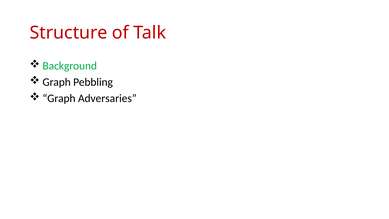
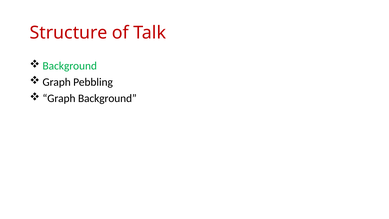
Graph Adversaries: Adversaries -> Background (107, 98)
